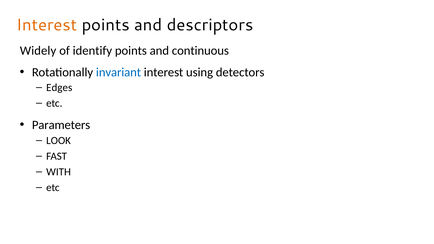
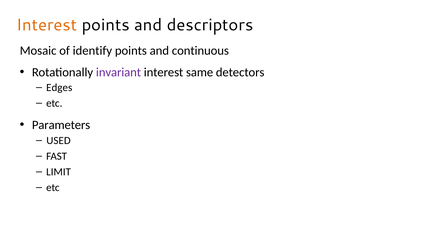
Widely: Widely -> Mosaic (38, 51)
invariant colour: blue -> purple (119, 72)
using: using -> same (200, 72)
LOOK: LOOK -> USED (58, 141)
WITH: WITH -> LIMIT (59, 172)
